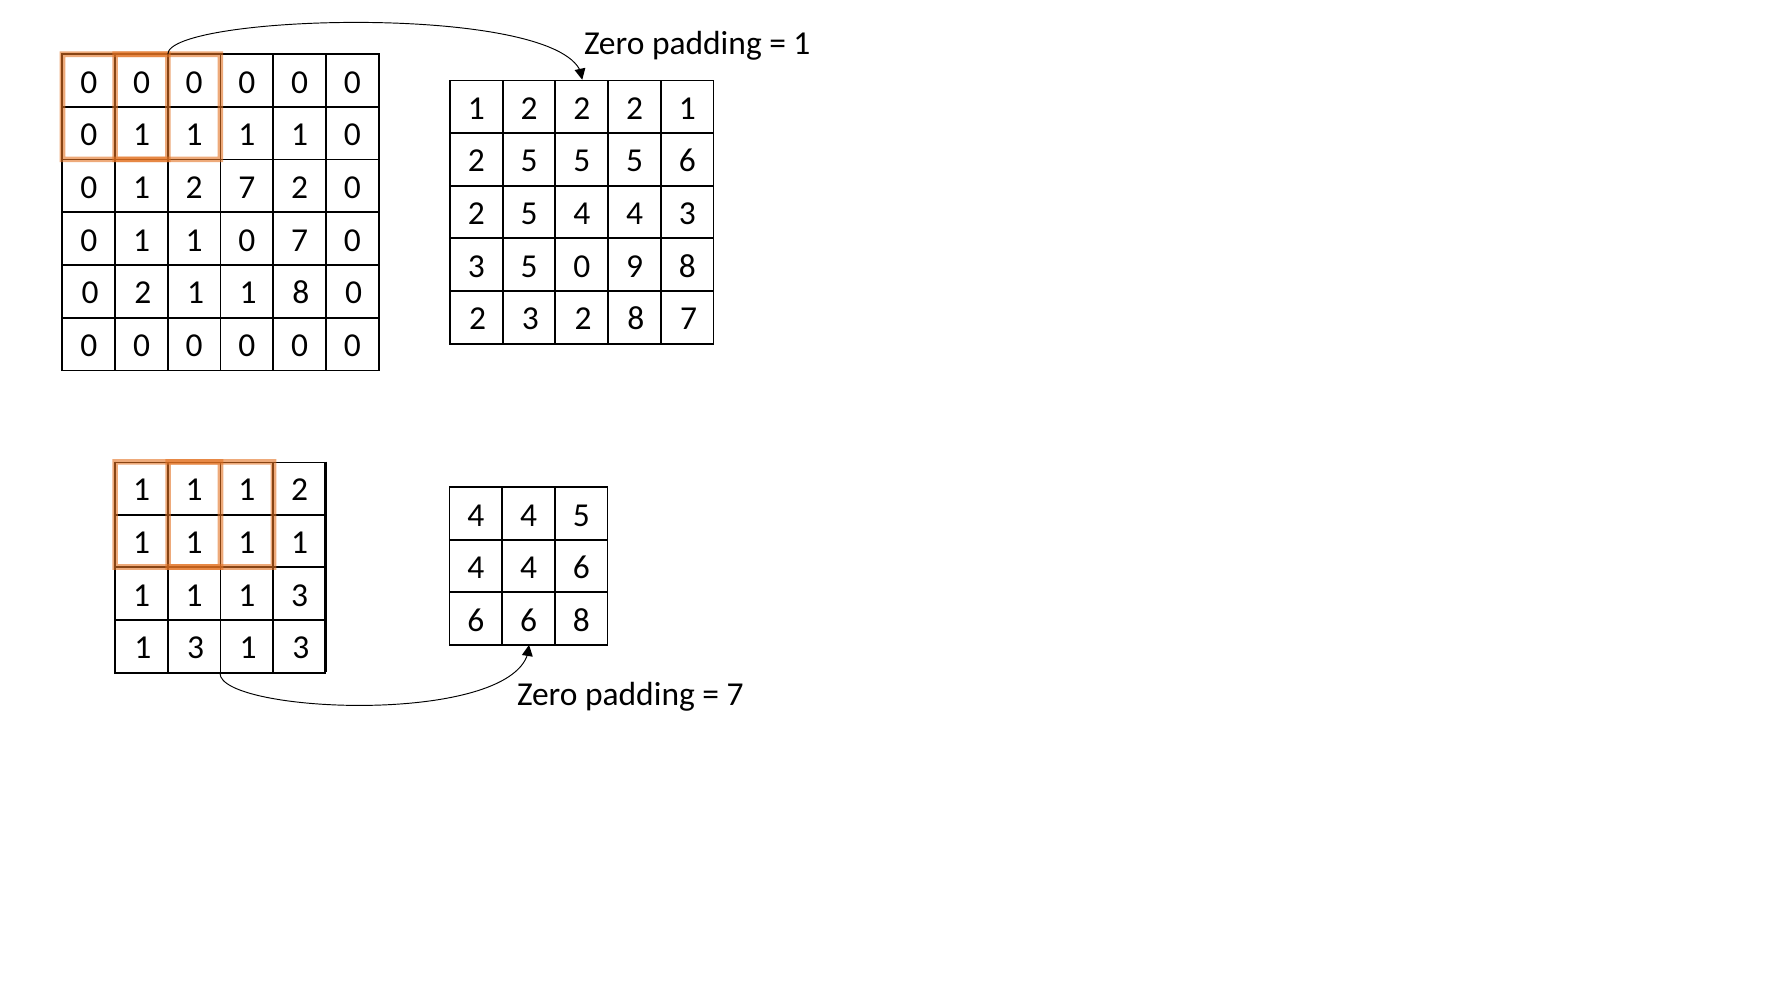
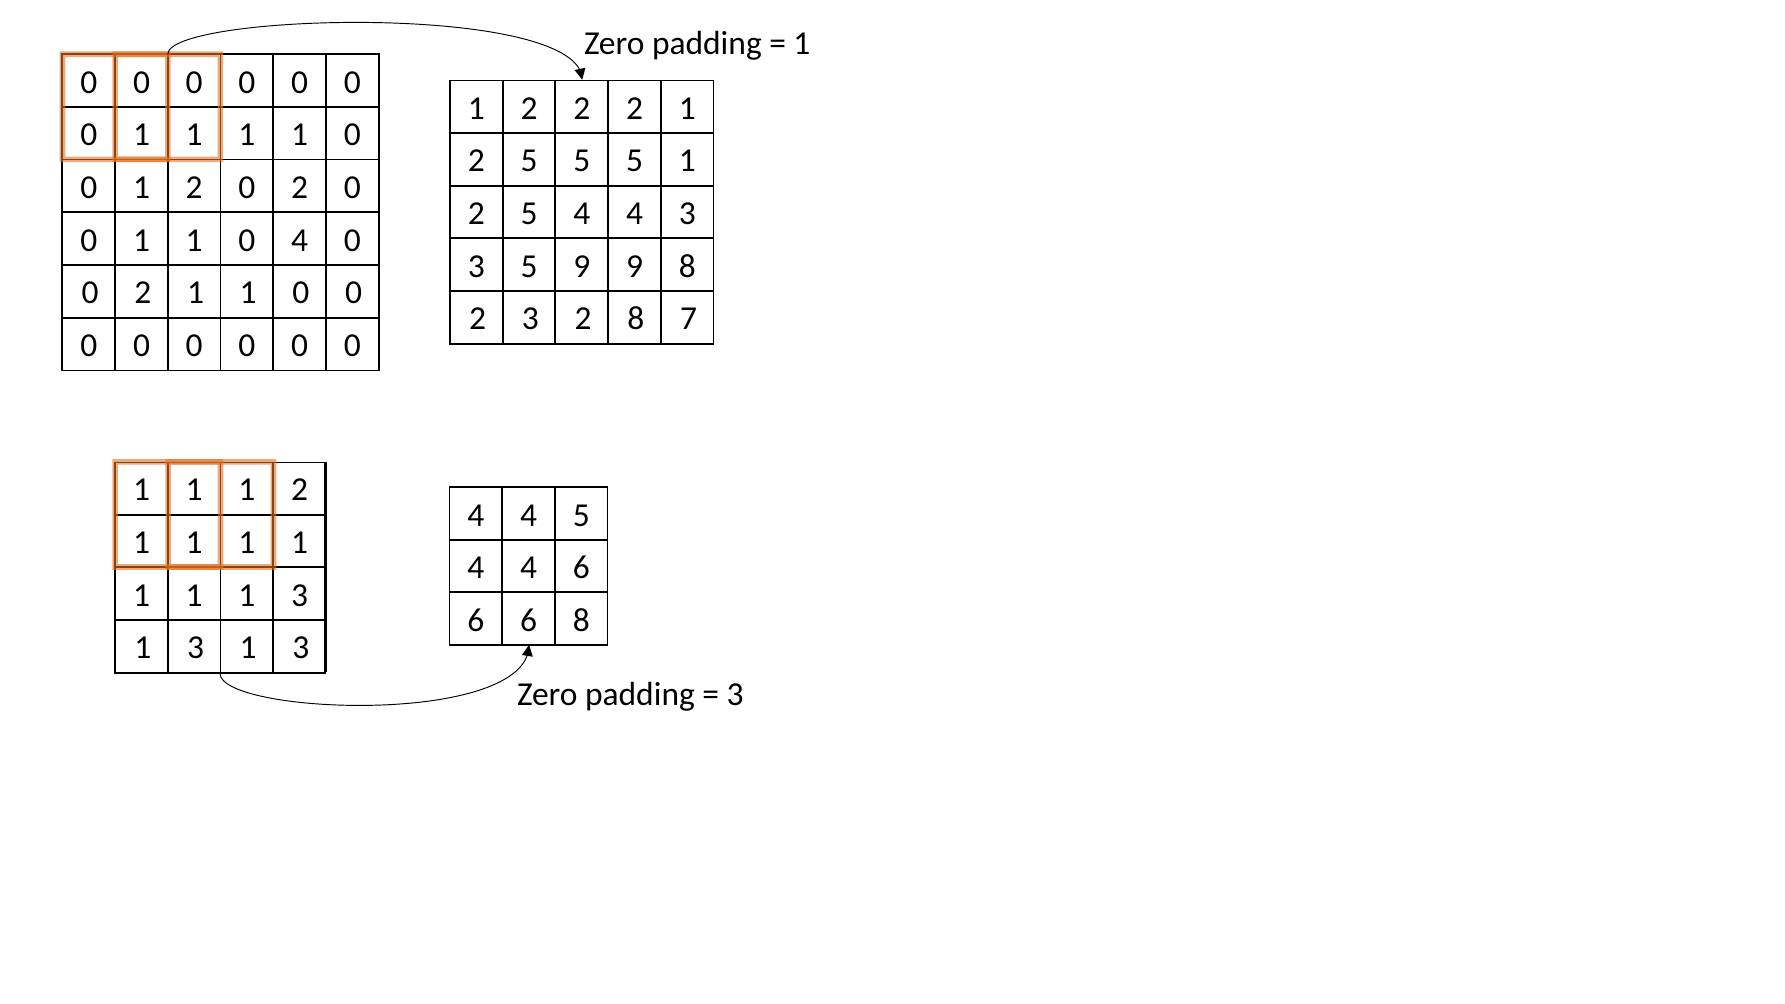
5 6: 6 -> 1 (687, 161)
1 2 7: 7 -> 0 (247, 188)
0 7: 7 -> 4 (300, 241)
5 0: 0 -> 9 (582, 267)
2 1 1 8: 8 -> 0 (301, 293)
7: 7 -> 3 (735, 694)
